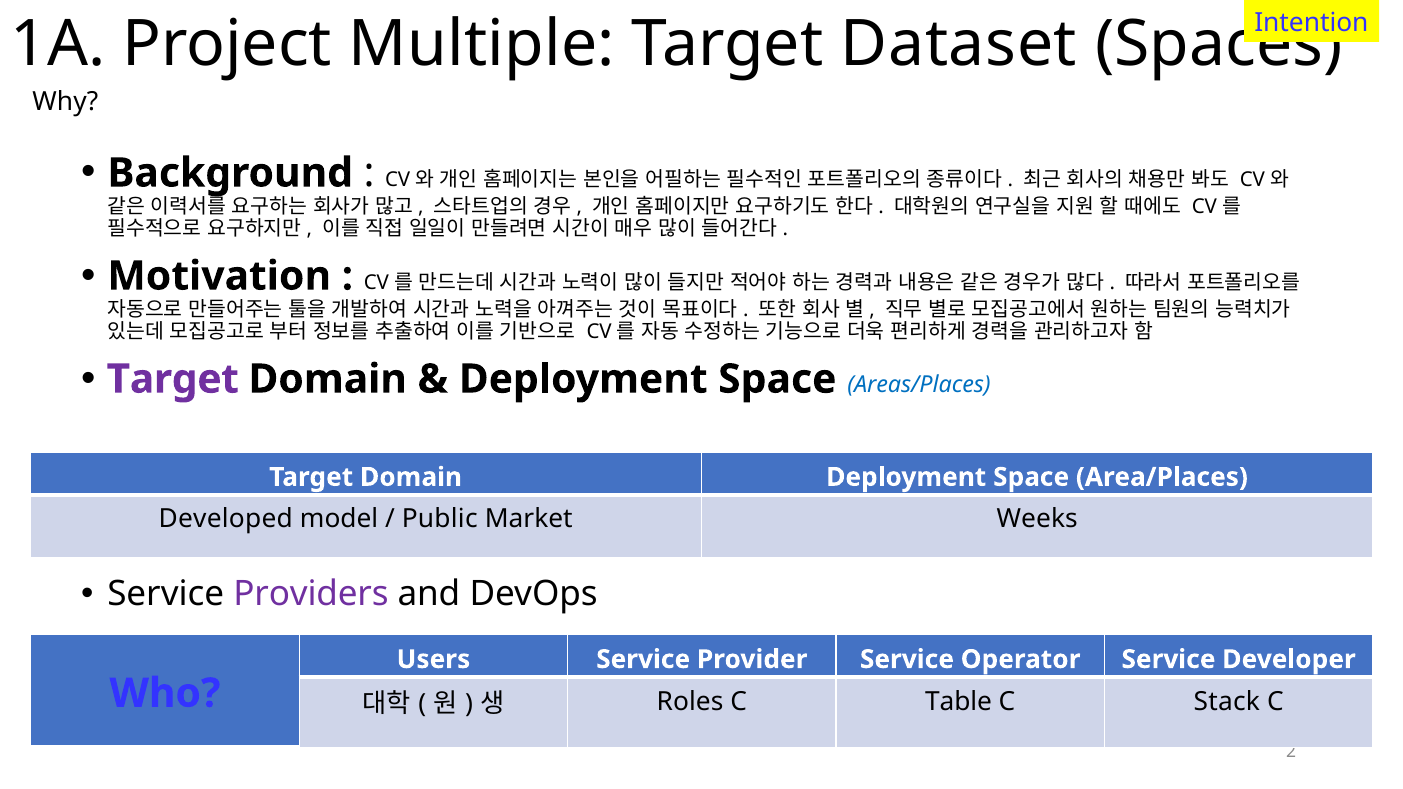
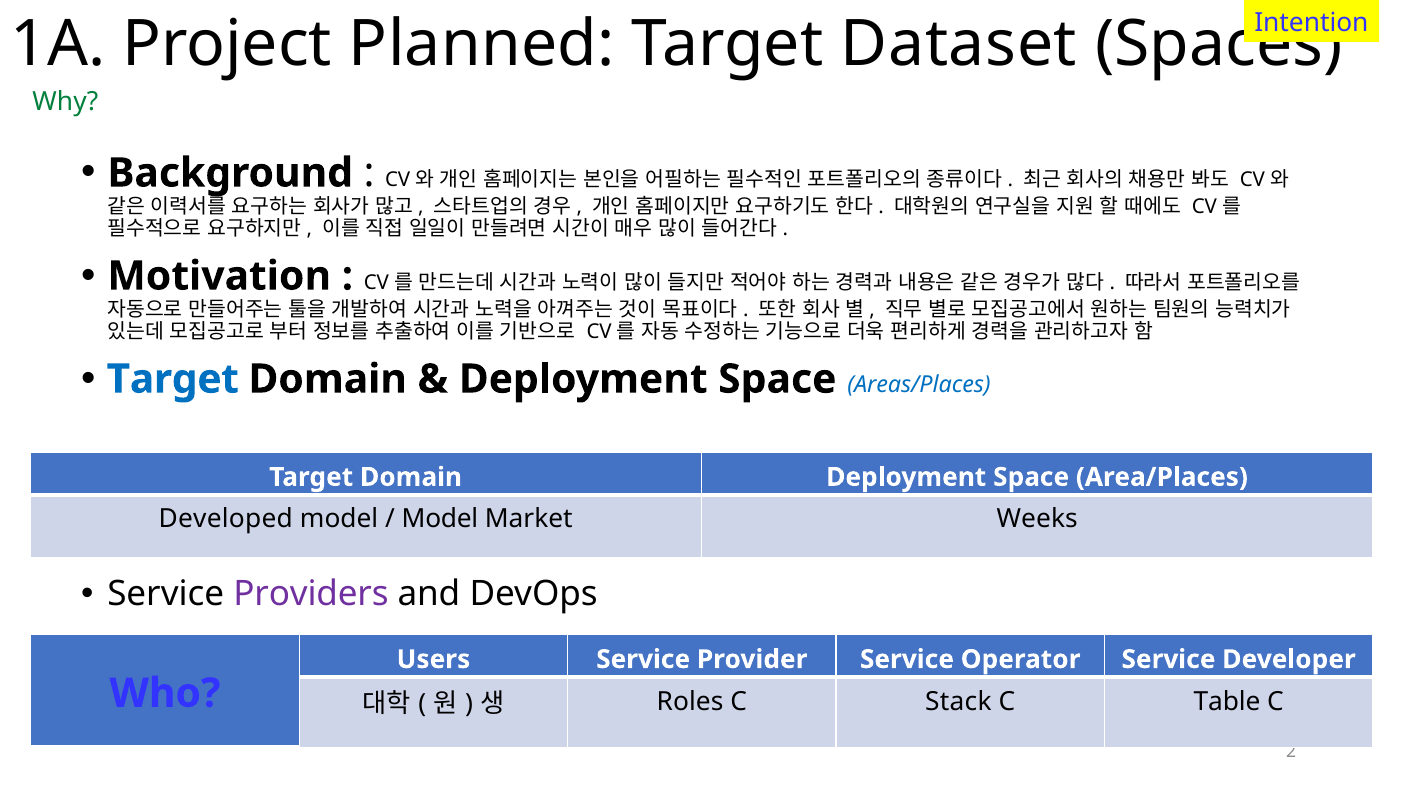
Multiple: Multiple -> Planned (482, 44)
Why colour: black -> green (65, 102)
Target colour: purple -> blue (173, 379)
Public: Public -> Model (440, 519)
Table: Table -> Stack (958, 702)
Stack: Stack -> Table (1227, 702)
